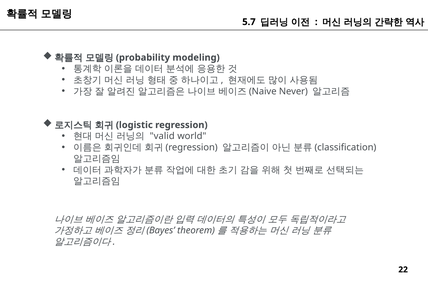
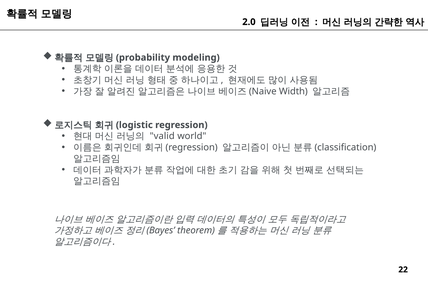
5.7: 5.7 -> 2.0 (249, 22)
Never: Never -> Width (293, 91)
